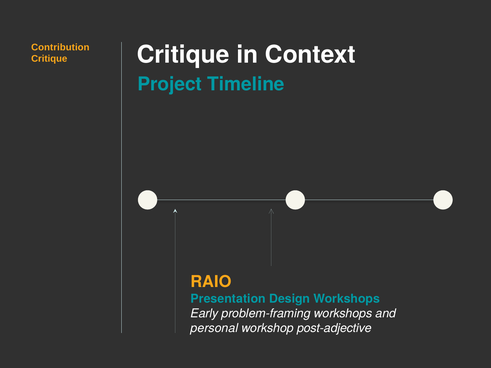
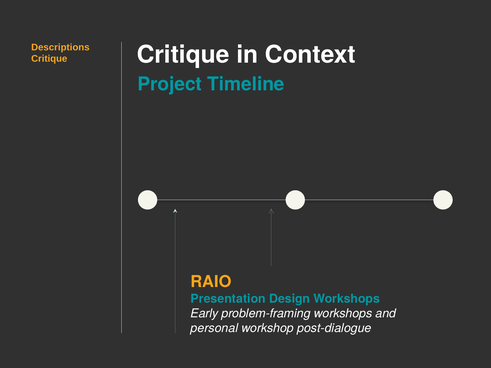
Contribution: Contribution -> Descriptions (60, 47)
post-adjective: post-adjective -> post-dialogue (334, 328)
